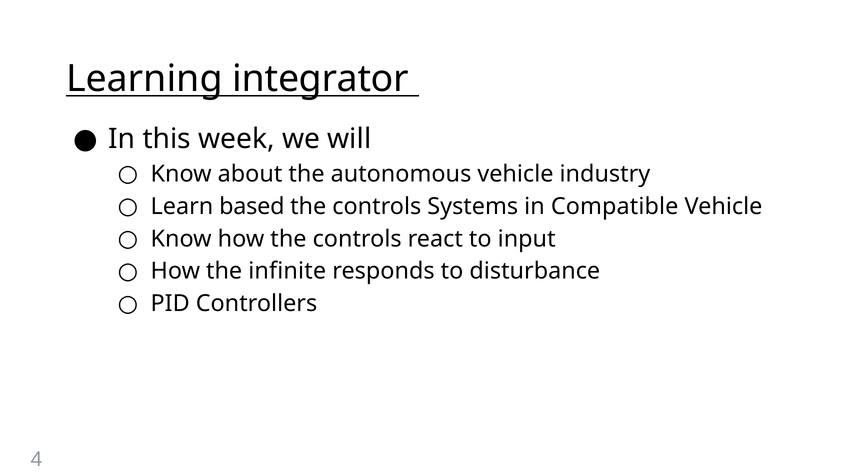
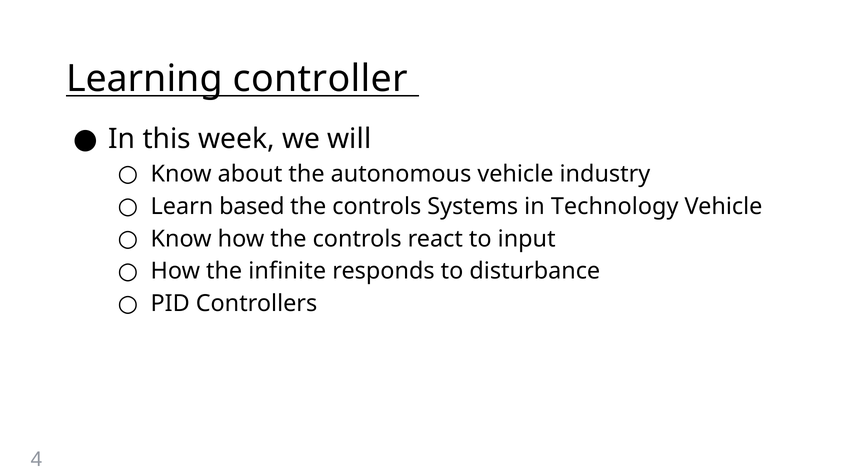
integrator: integrator -> controller (320, 78)
Compatible: Compatible -> Technology (615, 206)
